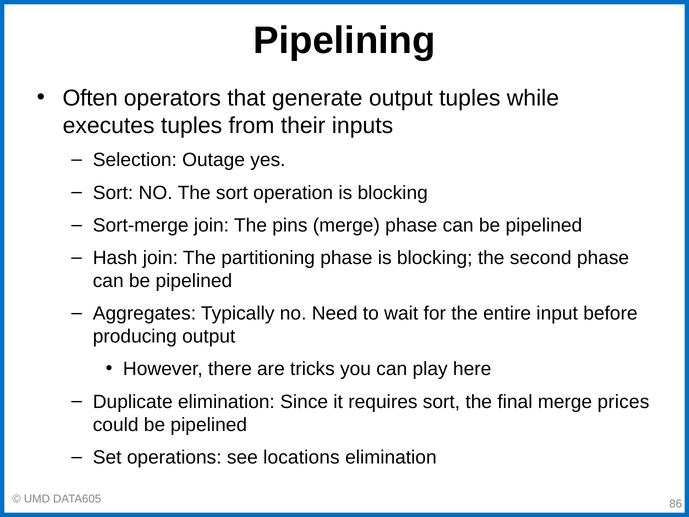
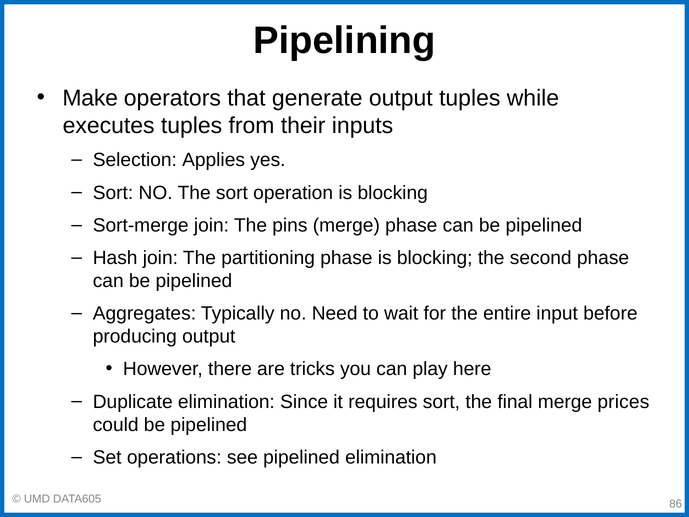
Often: Often -> Make (90, 98)
Outage: Outage -> Applies (214, 160)
see locations: locations -> pipelined (301, 457)
